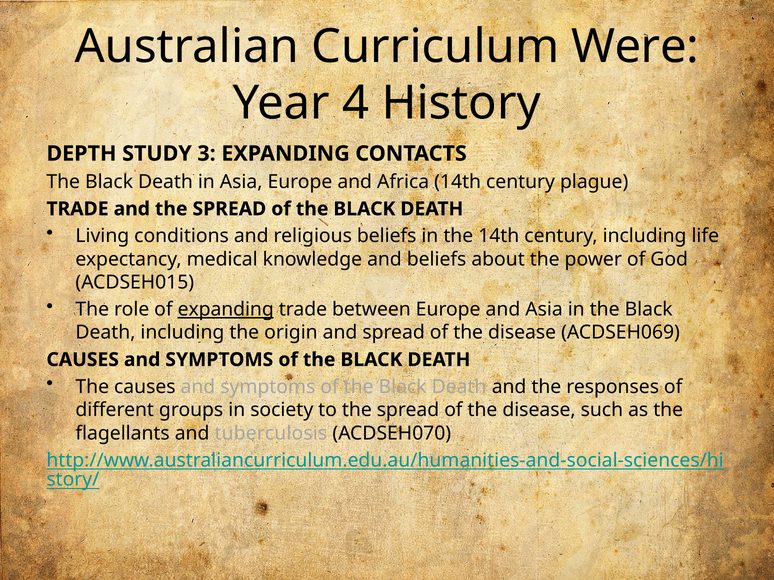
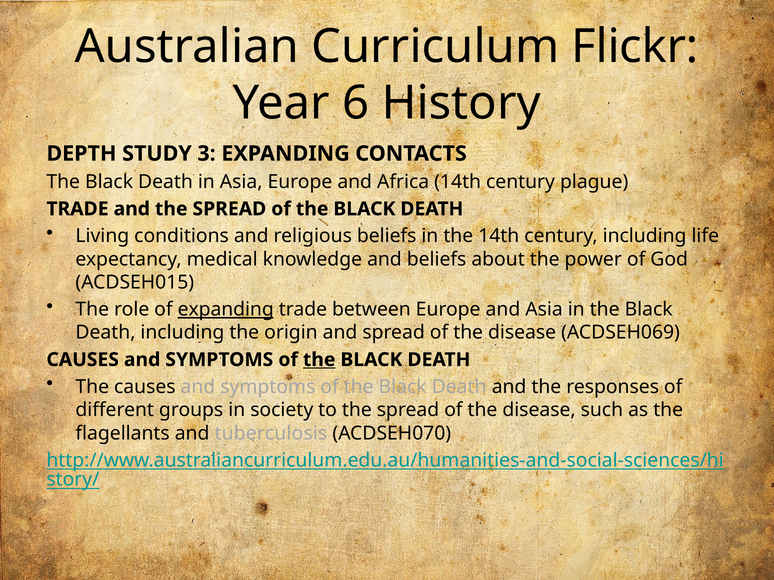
Were: Were -> Flickr (635, 47)
4: 4 -> 6 (356, 103)
the underline: none -> present (319, 360)
